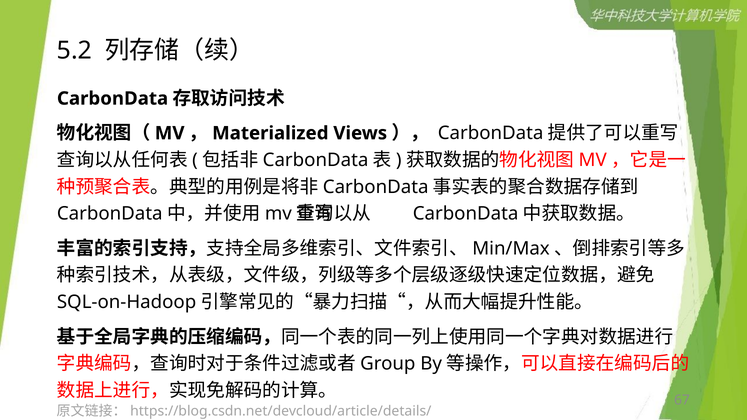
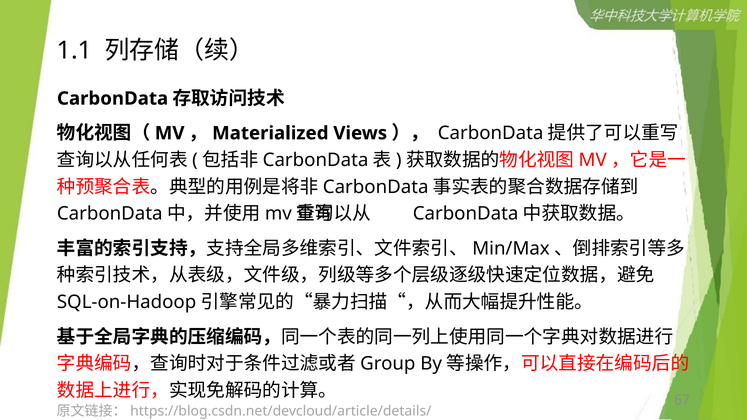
5.2: 5.2 -> 1.1 (75, 50)
